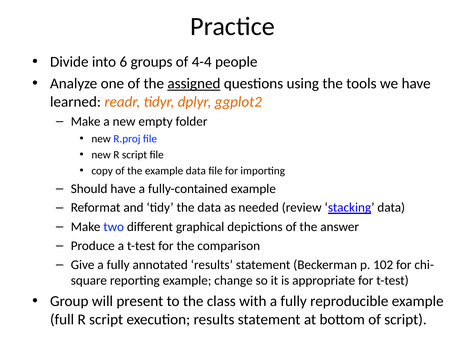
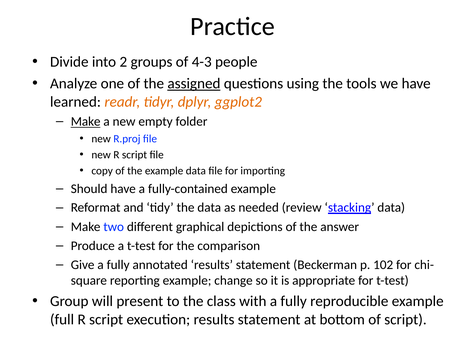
6: 6 -> 2 (123, 62)
4-4: 4-4 -> 4-3 (202, 62)
Make underline: none -> present (86, 122)
